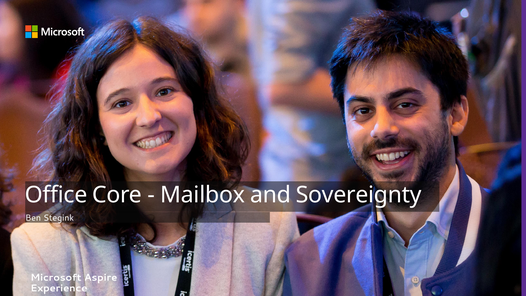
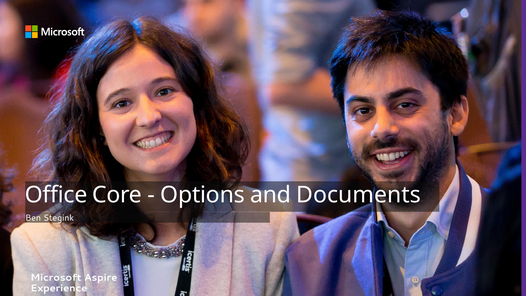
Mailbox: Mailbox -> Options (203, 195)
Sovereignty: Sovereignty -> Documents (359, 195)
